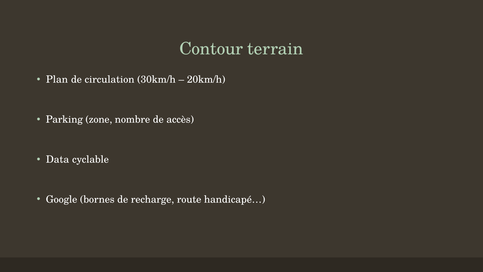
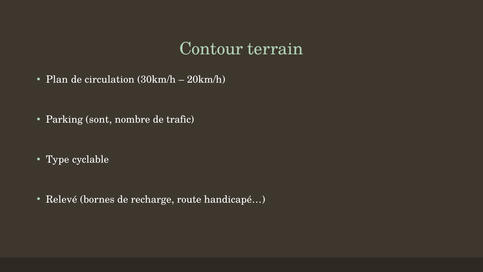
zone: zone -> sont (99, 119)
accès: accès -> trafic (180, 119)
Data: Data -> Type (58, 159)
Google: Google -> Relevé (62, 199)
